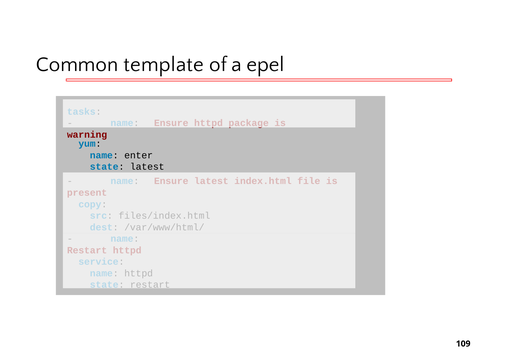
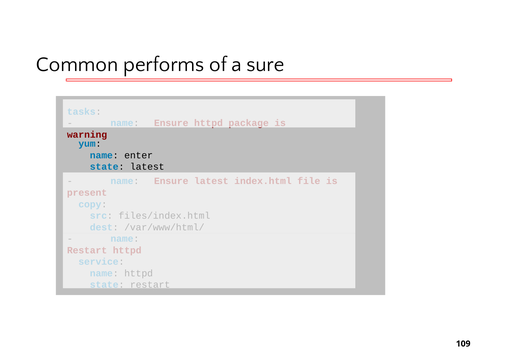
template: template -> performs (164, 64)
epel: epel -> sure (265, 64)
